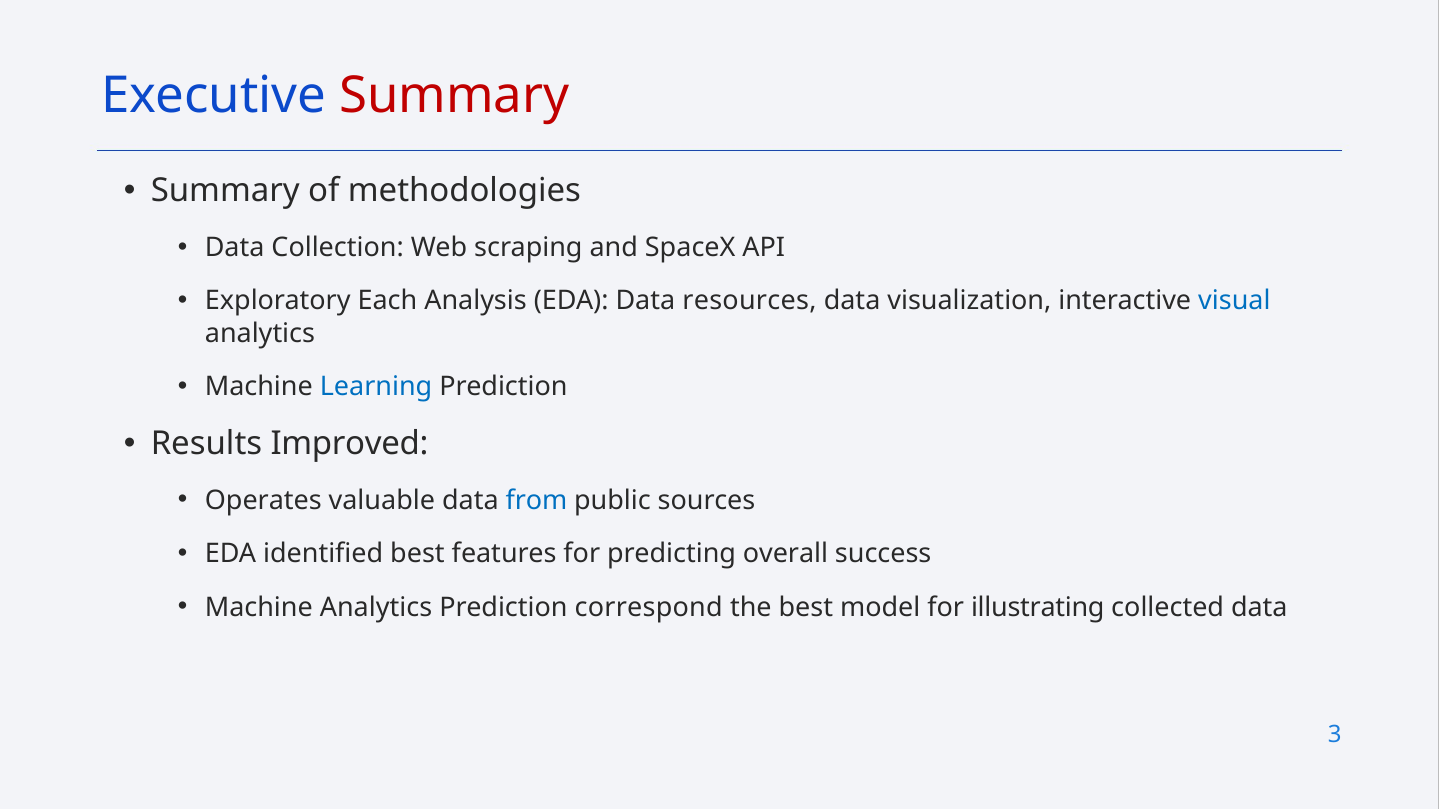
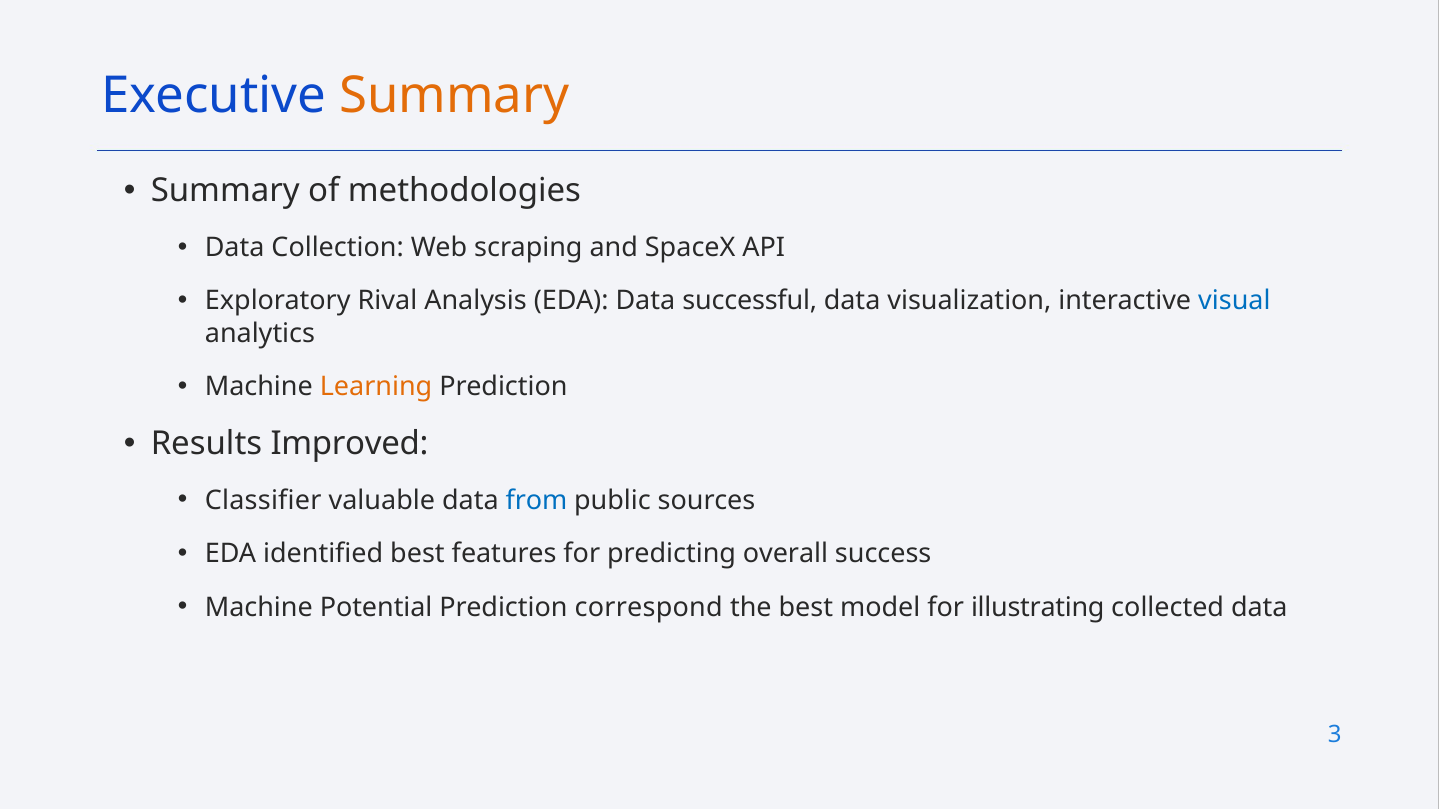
Summary colour: red -> orange (454, 96)
Each: Each -> Rival (387, 301)
resources: resources -> successful (750, 301)
Learning colour: blue -> orange (376, 387)
Operates: Operates -> Classifier (263, 501)
Machine Analytics: Analytics -> Potential (376, 607)
